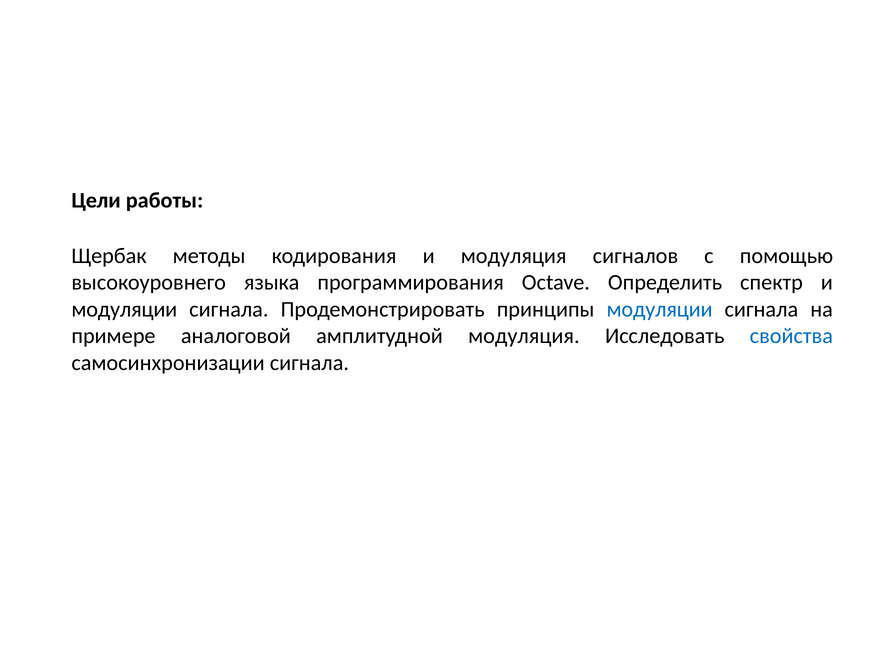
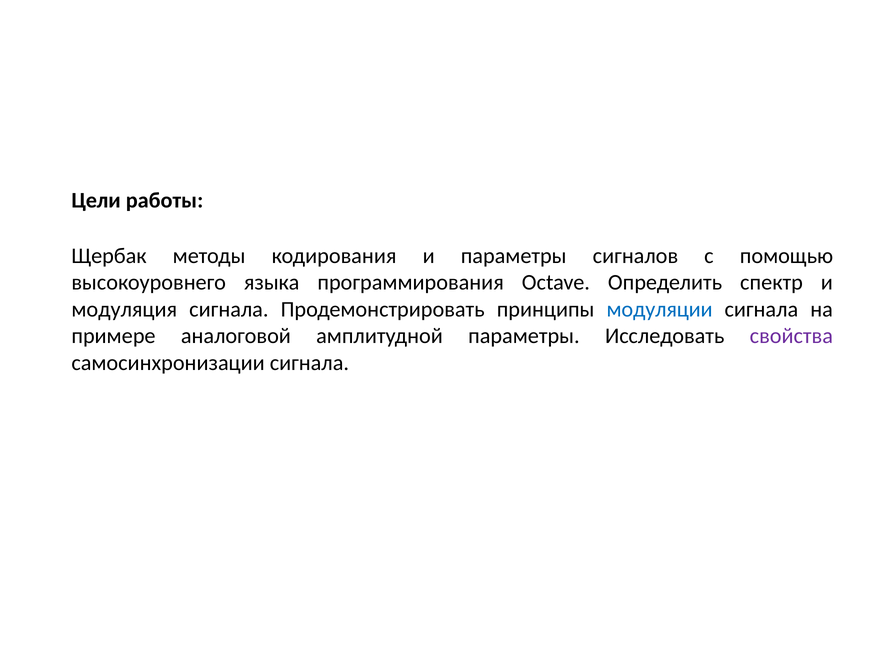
и модуляция: модуляция -> параметры (514, 256)
модуляции: модуляции -> модуляция (124, 309)
амплитудной модуляция: модуляция -> параметры (524, 336)
свойства colour: blue -> purple (791, 336)
